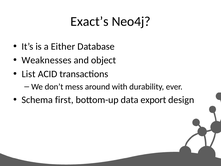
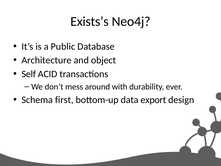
Exact’s: Exact’s -> Exists’s (90, 21)
Either: Either -> Public (63, 46)
Weaknesses: Weaknesses -> Architecture (47, 60)
List: List -> Self (29, 74)
